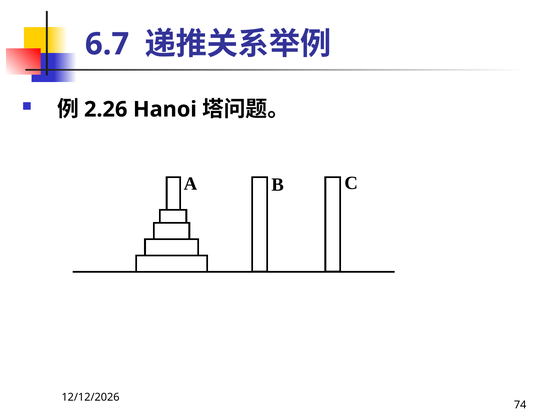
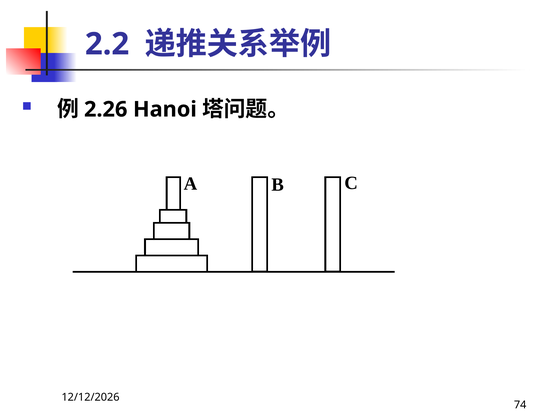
6.7: 6.7 -> 2.2 (107, 44)
